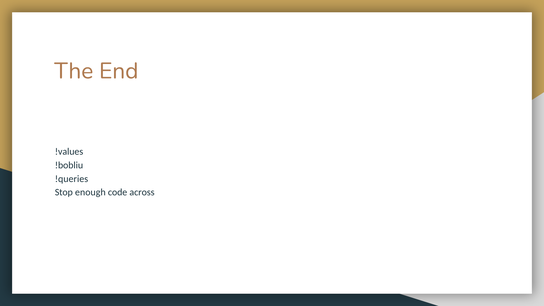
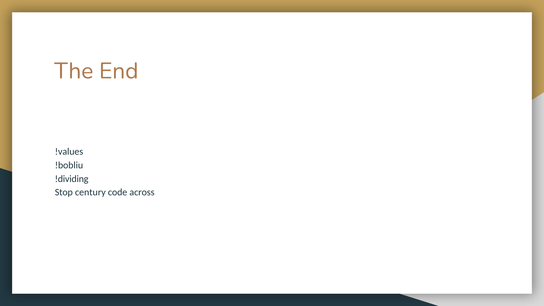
!queries: !queries -> !dividing (72, 179)
enough: enough -> century (90, 192)
